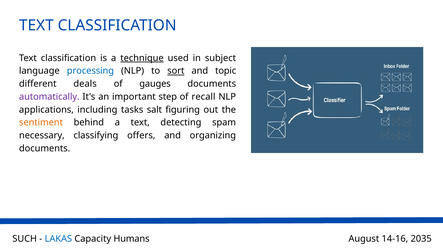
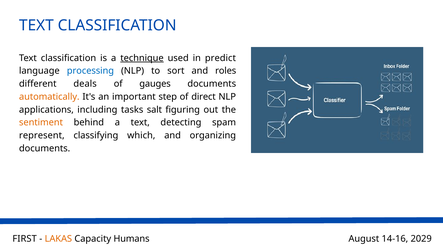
subject: subject -> predict (220, 58)
sort underline: present -> none (176, 71)
topic: topic -> roles (226, 71)
automatically colour: purple -> orange (49, 97)
recall: recall -> direct (204, 97)
necessary: necessary -> represent (42, 136)
offers: offers -> which (141, 136)
SUCH: SUCH -> FIRST (25, 239)
LAKAS colour: blue -> orange (58, 239)
2035: 2035 -> 2029 (421, 239)
